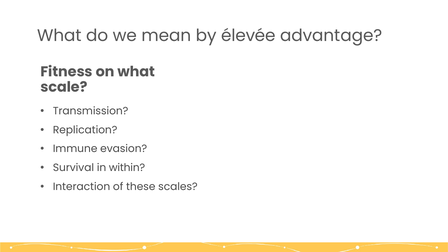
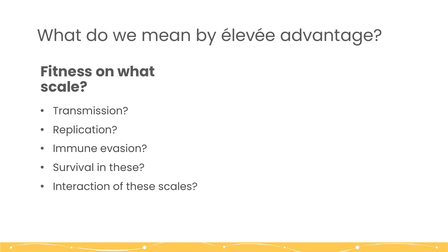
in within: within -> these (127, 168)
